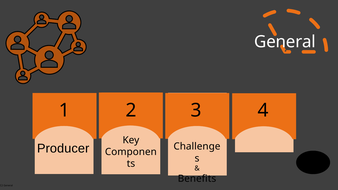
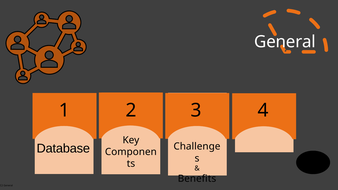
Producer: Producer -> Database (63, 148)
